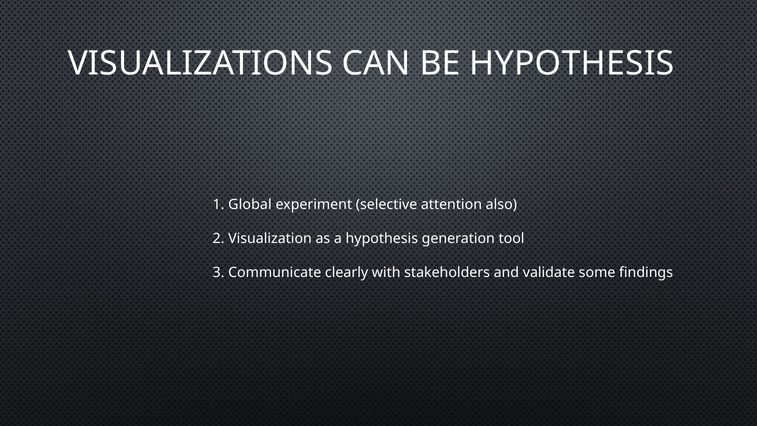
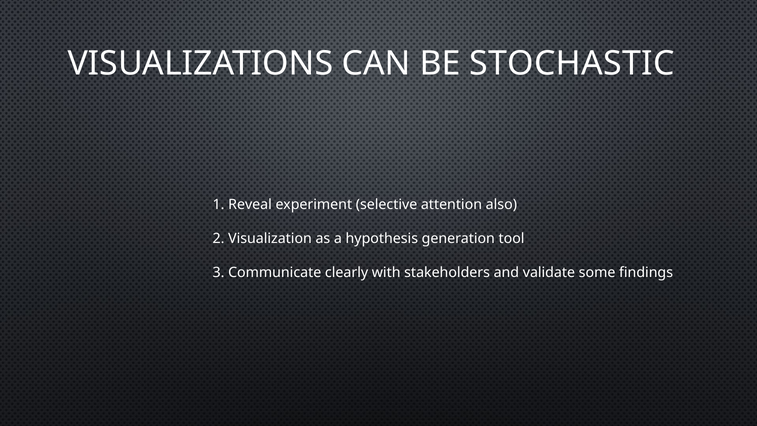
BE HYPOTHESIS: HYPOTHESIS -> STOCHASTIC (572, 63)
Global: Global -> Reveal (250, 204)
